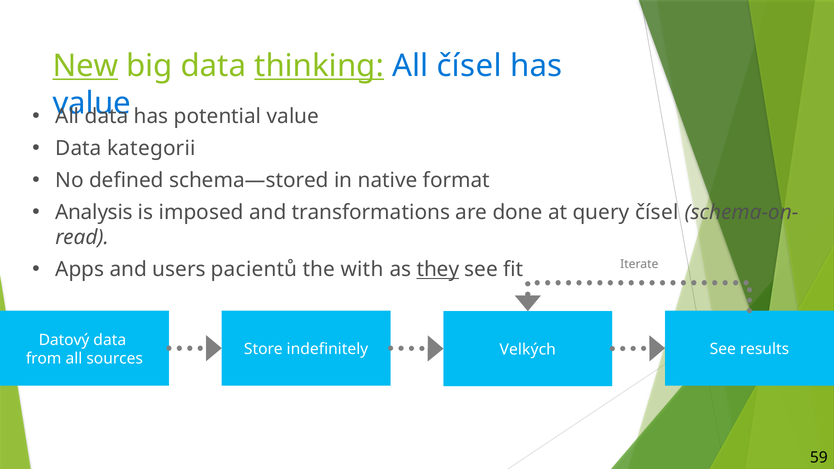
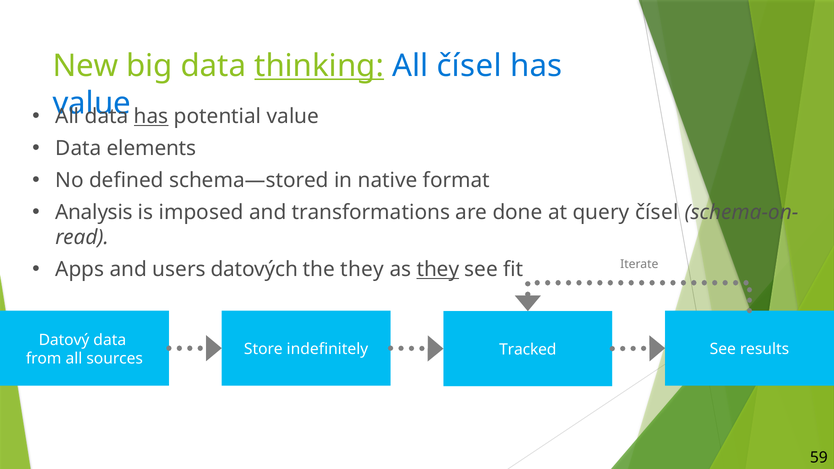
New underline: present -> none (85, 66)
has underline: none -> present (151, 117)
kategorii: kategorii -> elements (152, 149)
pacientů: pacientů -> datových (254, 269)
the with: with -> they (362, 269)
Velkých: Velkých -> Tracked (528, 350)
